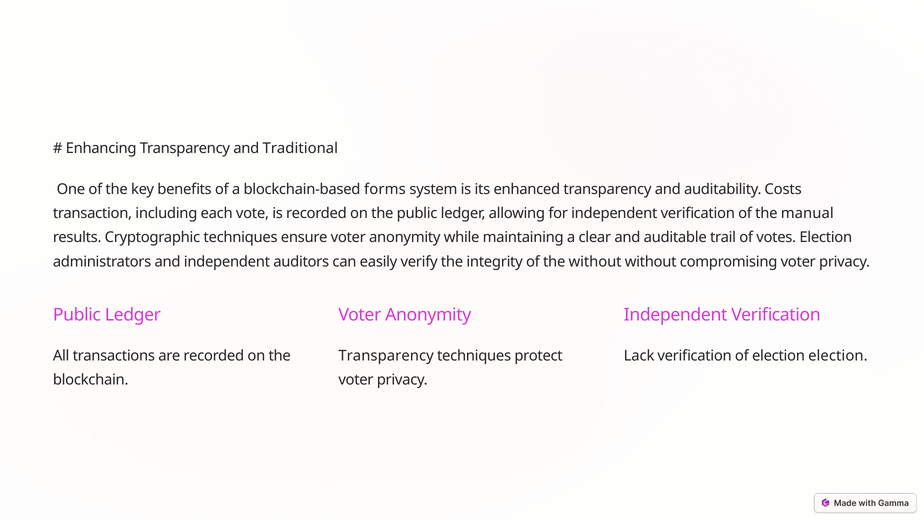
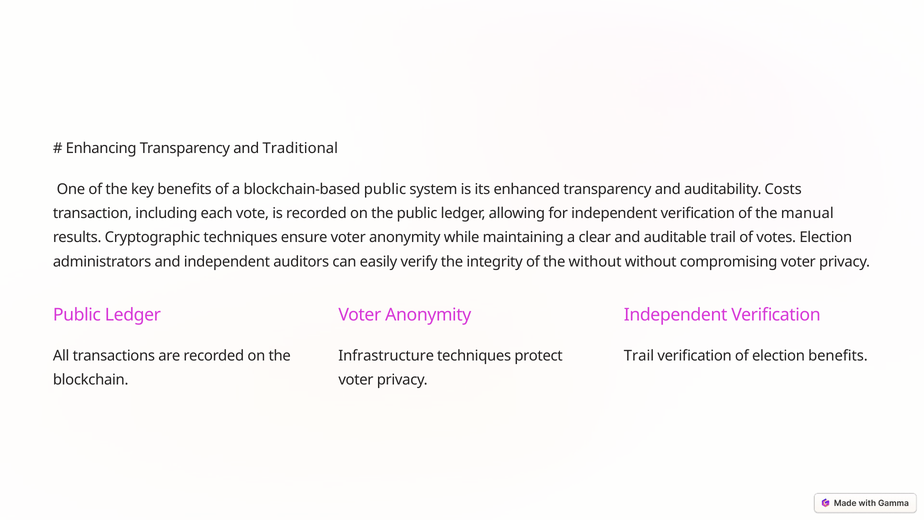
blockchain-based forms: forms -> public (385, 189)
Transparency: Transparency -> Infrastructure (386, 356)
Lack: Lack -> Trail (639, 356)
election election: election -> benefits (838, 356)
